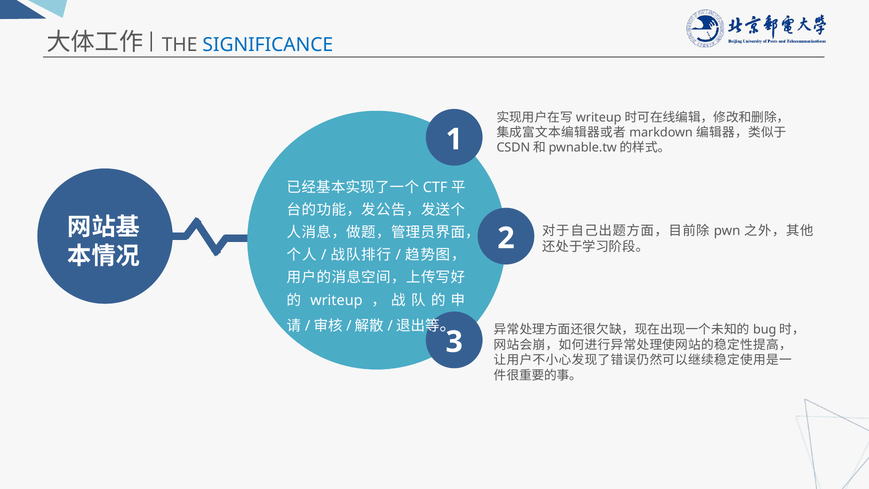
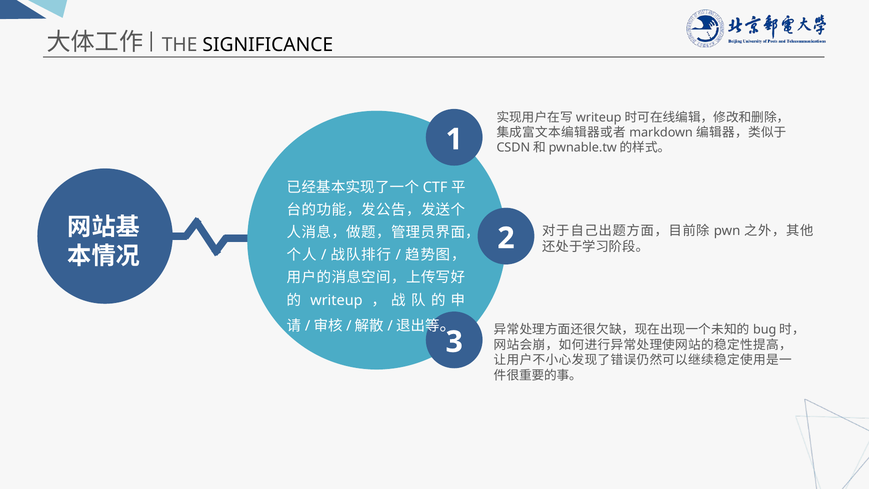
SIGNIFICANCE colour: blue -> black (268, 45)
